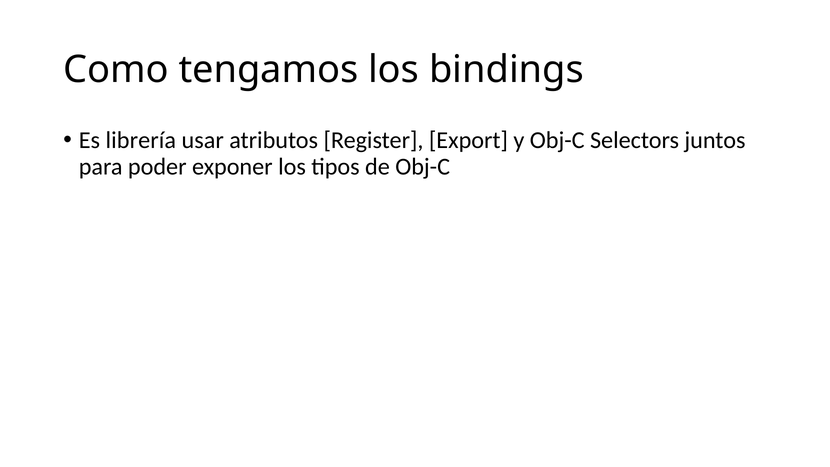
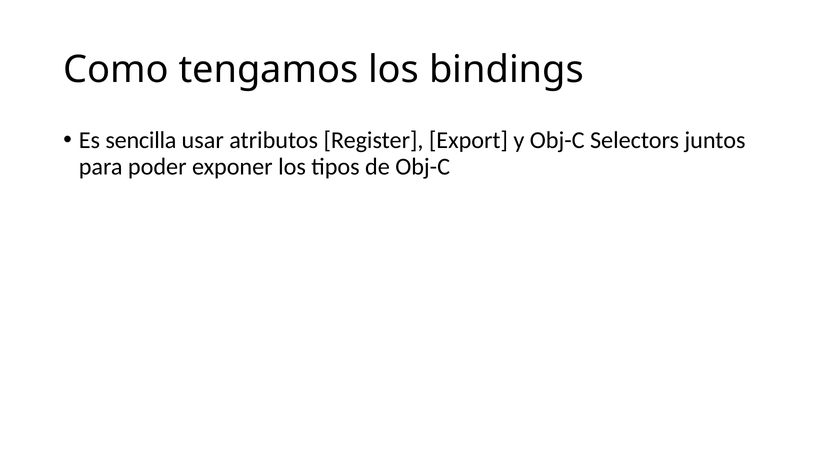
librería: librería -> sencilla (141, 140)
